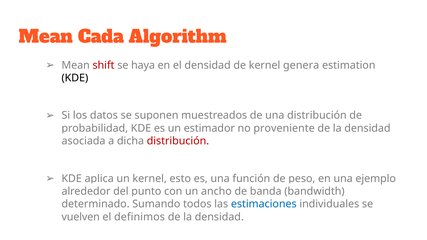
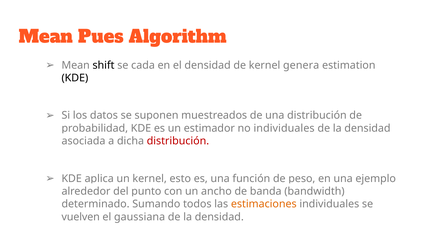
Cada: Cada -> Pues (101, 37)
shift colour: red -> black (104, 65)
haya: haya -> cada (143, 65)
no proveniente: proveniente -> individuales (284, 128)
estimaciones colour: blue -> orange (264, 204)
definimos: definimos -> gaussiana (140, 217)
